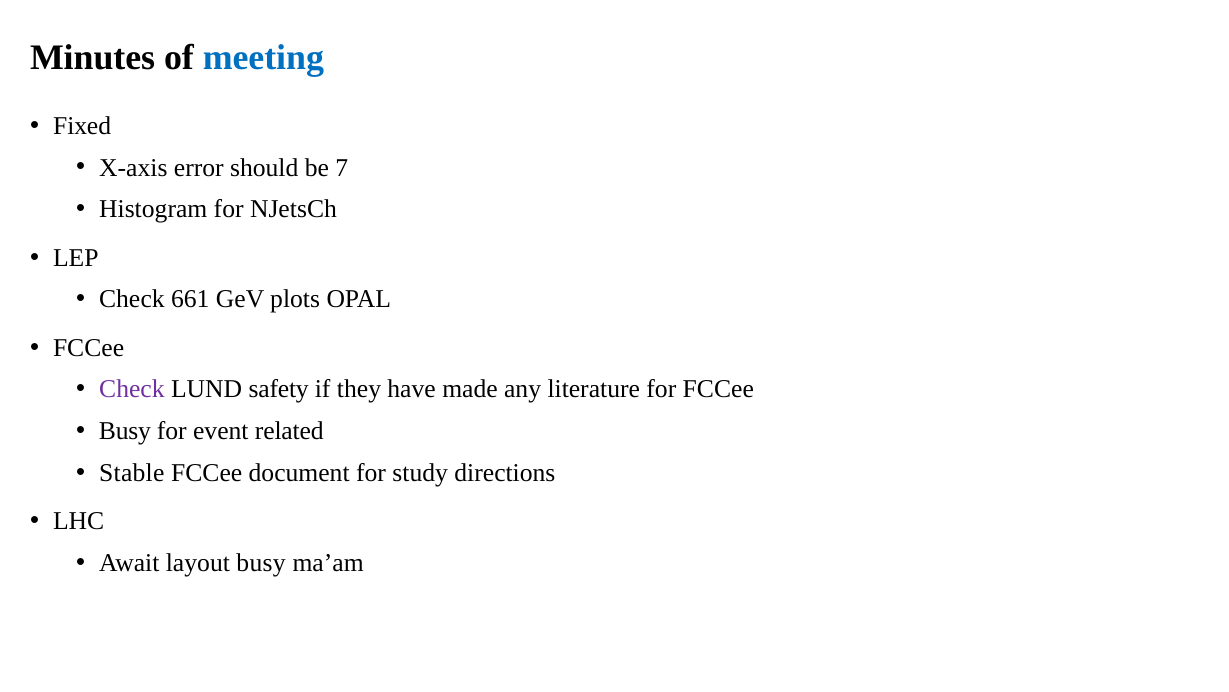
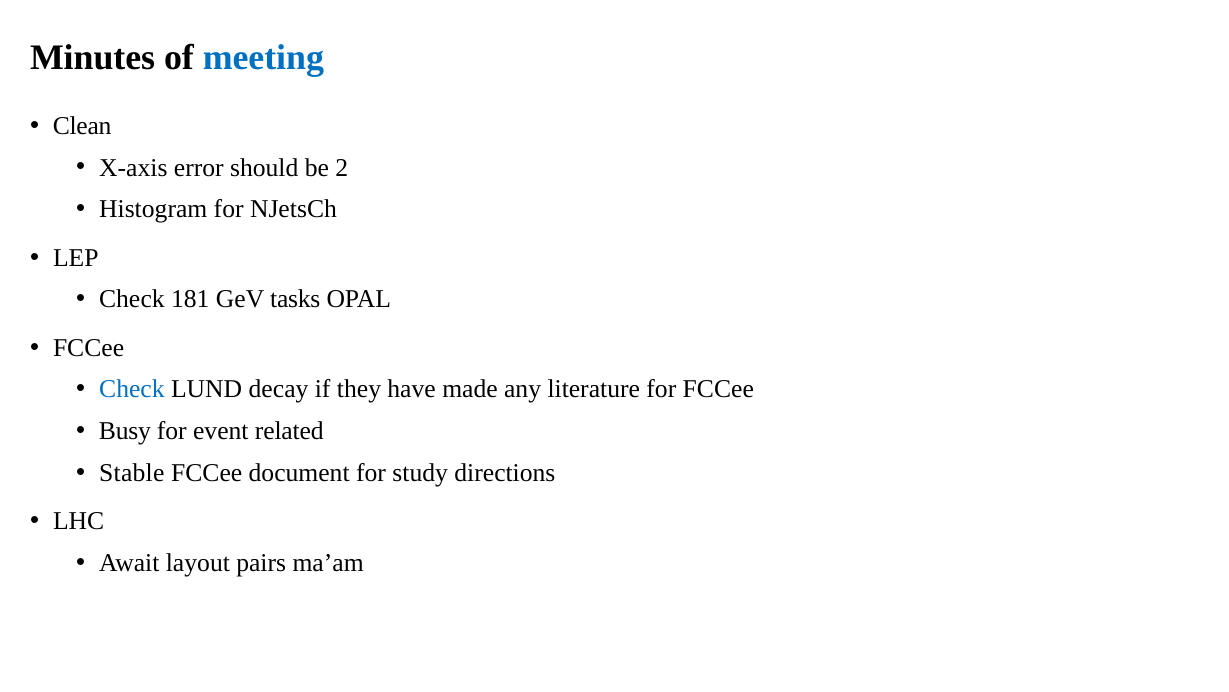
Fixed: Fixed -> Clean (82, 126)
7: 7 -> 2 (342, 167)
661: 661 -> 181 (190, 299)
plots: plots -> tasks (295, 299)
Check colour: purple -> blue (132, 389)
safety: safety -> decay (279, 389)
layout busy: busy -> pairs (261, 563)
